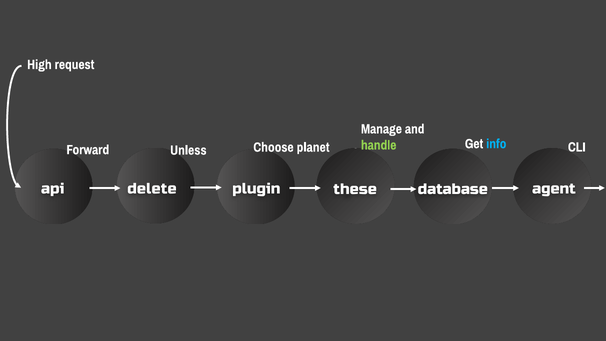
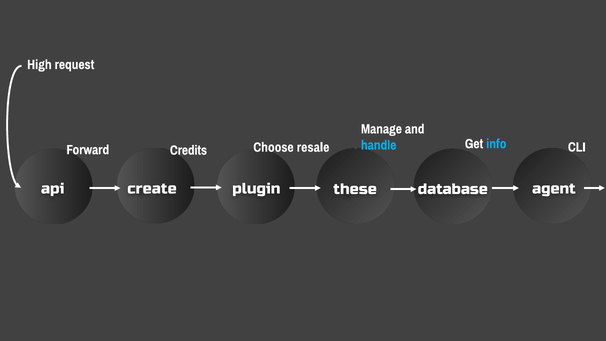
handle colour: light green -> light blue (379, 145)
Unless: Unless -> Credits (188, 150)
planet: planet -> resale (313, 147)
delete: delete -> create (152, 189)
